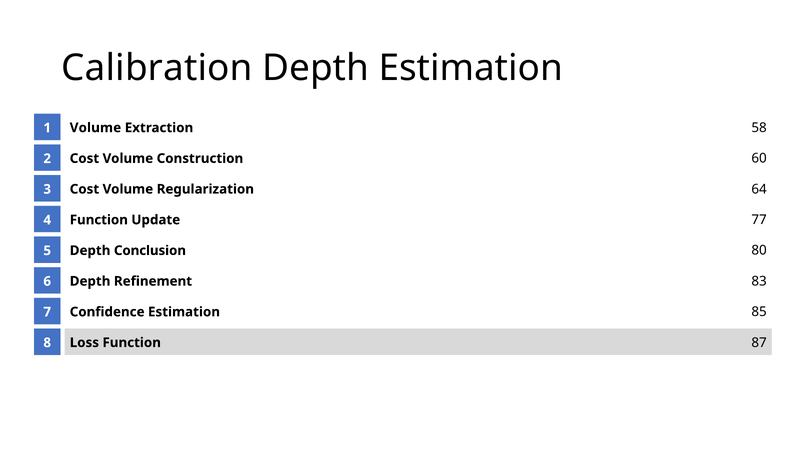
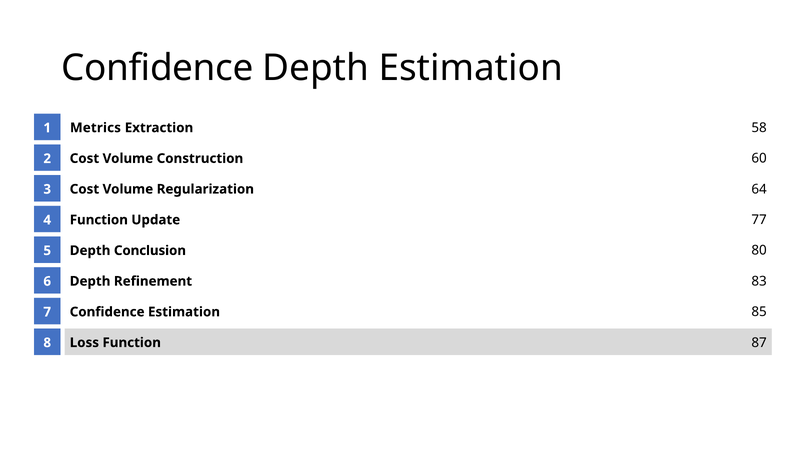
Calibration: Calibration -> Confidence (157, 68)
Volume: Volume -> Metrics (95, 128)
